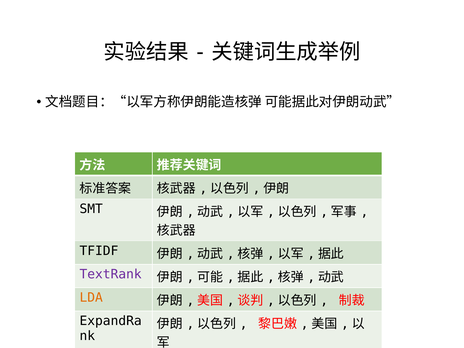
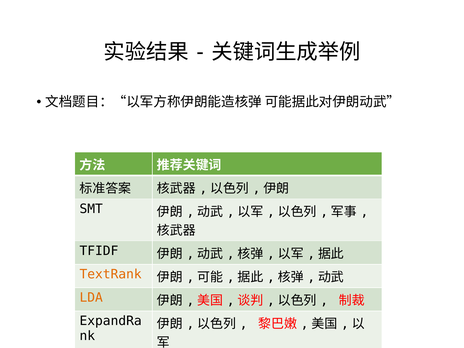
TextRank colour: purple -> orange (111, 274)
